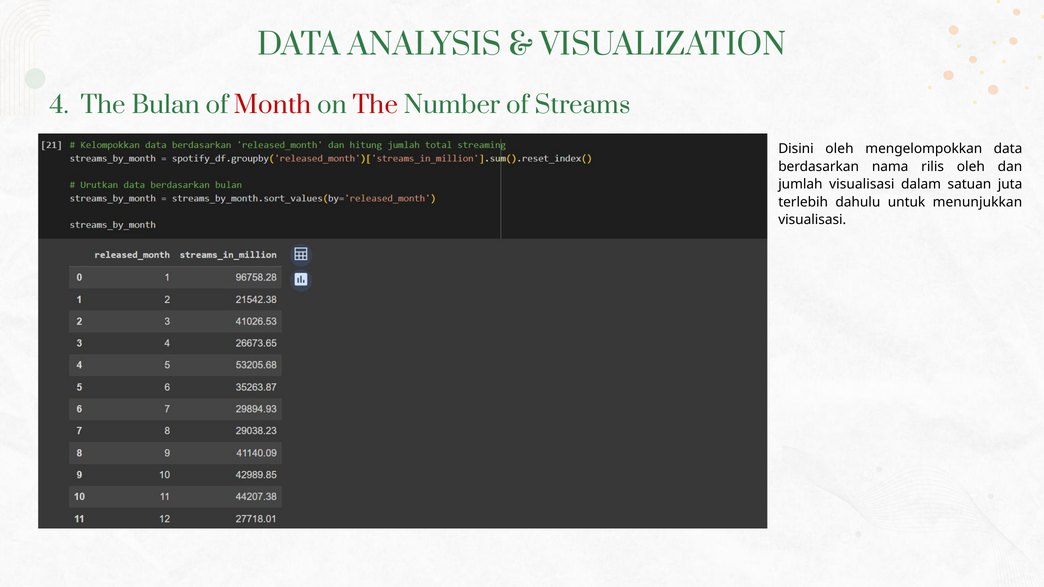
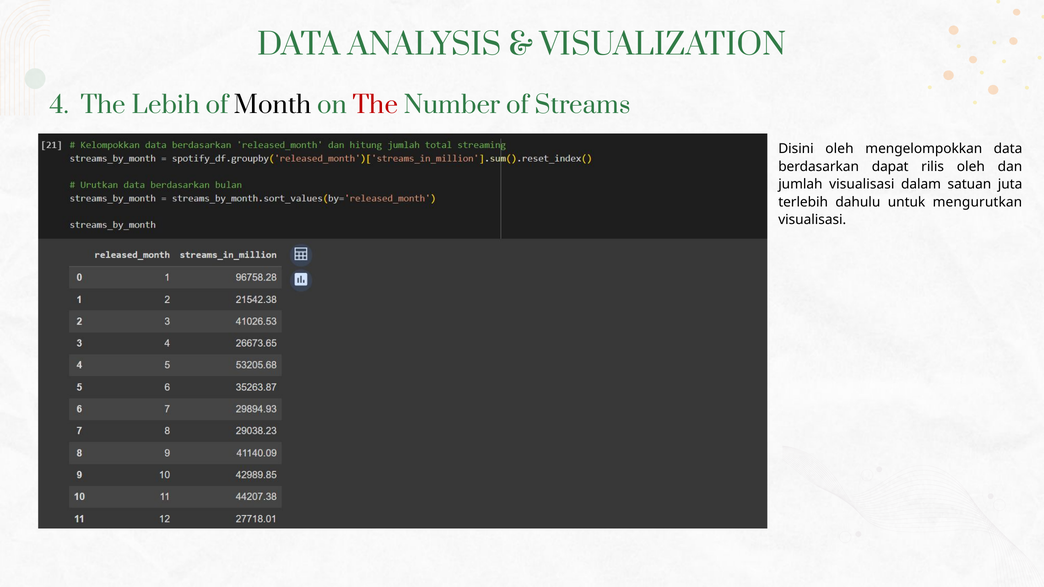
Bulan: Bulan -> Lebih (166, 105)
Month colour: red -> black (273, 105)
nama: nama -> dapat (890, 167)
menunjukkan: menunjukkan -> mengurutkan (977, 202)
